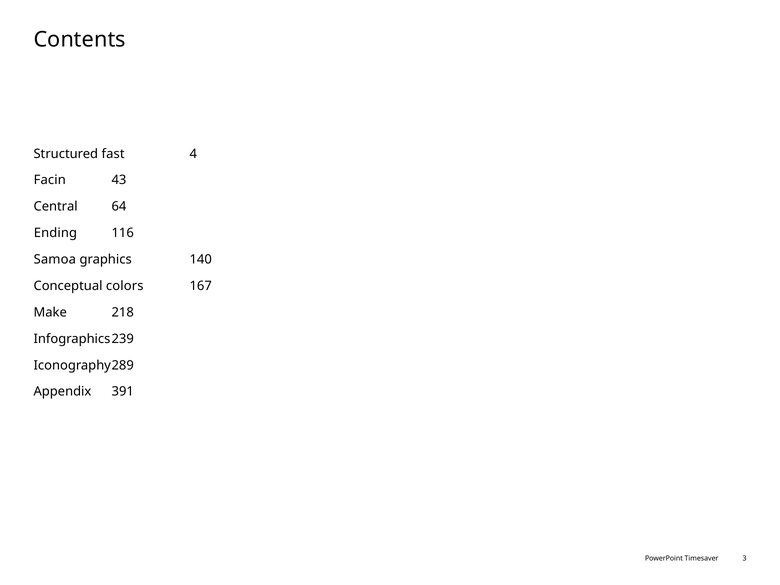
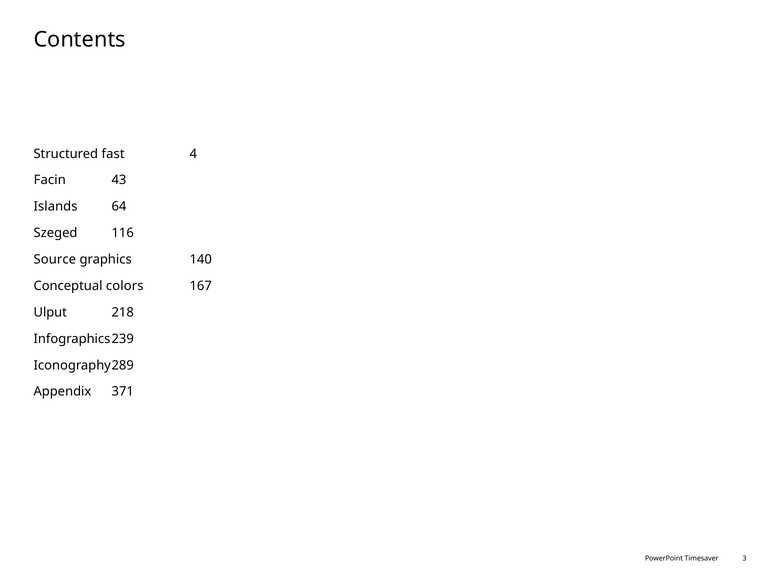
Central: Central -> Islands (56, 207)
Ending: Ending -> Szeged (56, 233)
Samoa: Samoa -> Source (55, 260)
Make: Make -> Ulput (50, 312)
391: 391 -> 371 (123, 392)
